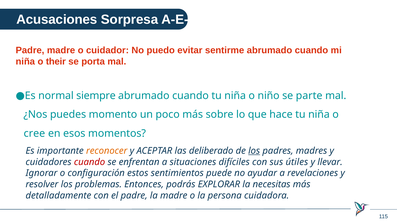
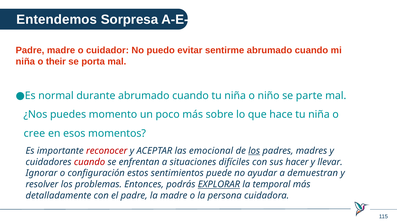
Acusaciones: Acusaciones -> Entendemos (57, 19)
siempre: siempre -> durante (96, 96)
reconocer colour: orange -> red (107, 151)
deliberado: deliberado -> emocional (211, 151)
útiles: útiles -> hacer (297, 162)
revelaciones: revelaciones -> demuestran (313, 173)
EXPLORAR underline: none -> present (219, 185)
necesitas: necesitas -> temporal (272, 185)
